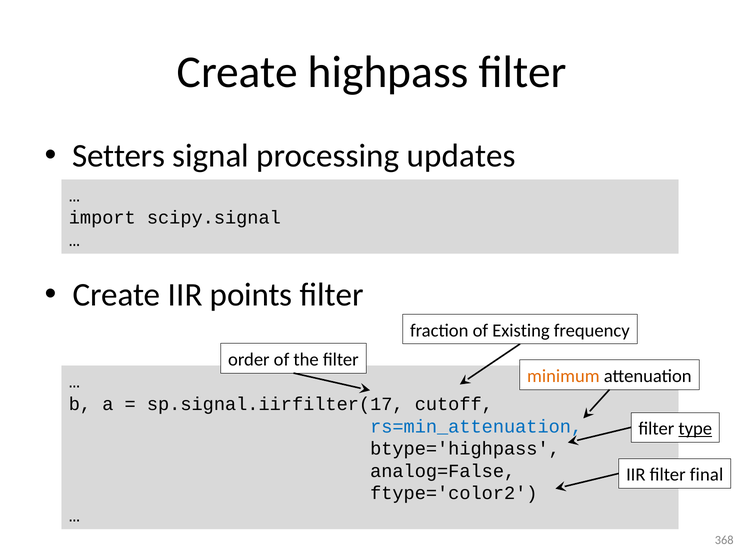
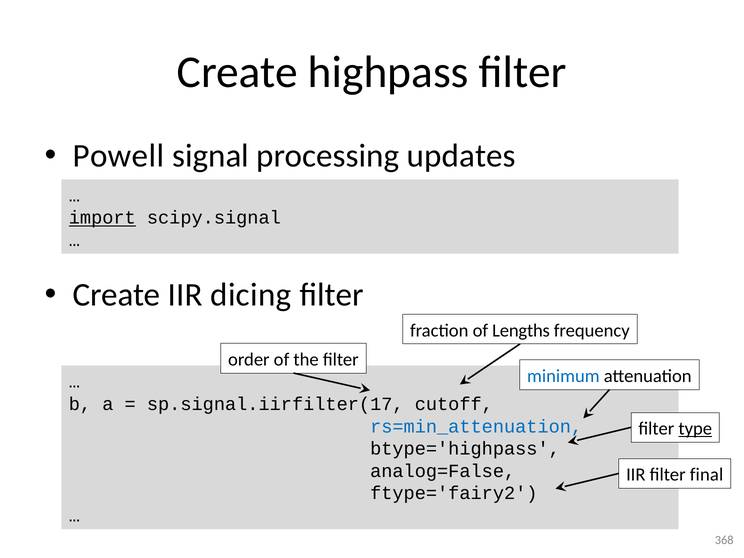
Setters: Setters -> Powell (118, 156)
import underline: none -> present (102, 218)
points: points -> dicing (251, 295)
Existing: Existing -> Lengths (521, 330)
minimum colour: orange -> blue (563, 376)
ftype='color2: ftype='color2 -> ftype='fairy2 (454, 493)
